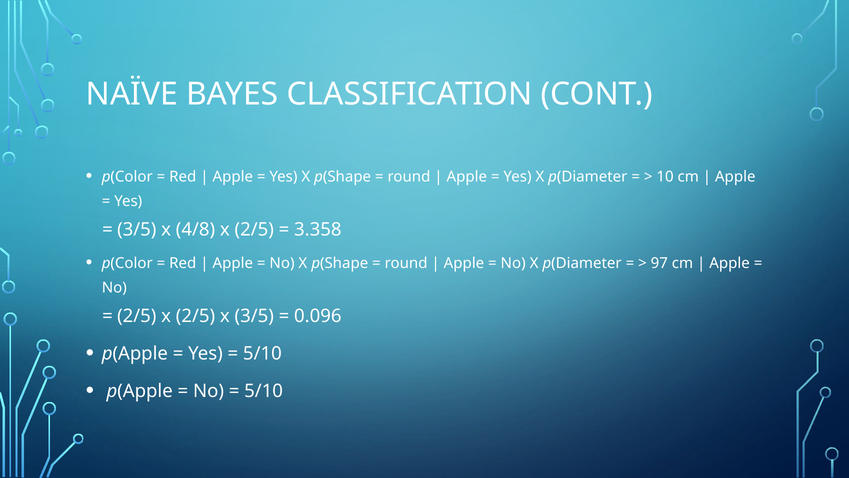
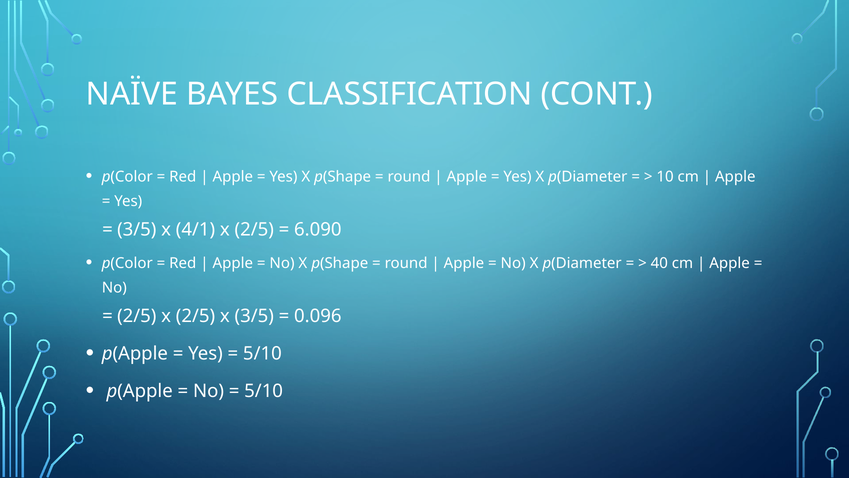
4/8: 4/8 -> 4/1 (195, 229)
3.358: 3.358 -> 6.090 (318, 229)
97: 97 -> 40 (659, 263)
